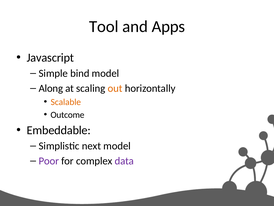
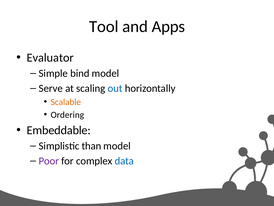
Javascript: Javascript -> Evaluator (50, 57)
Along: Along -> Serve (51, 88)
out colour: orange -> blue (115, 88)
Outcome: Outcome -> Ordering (67, 115)
next: next -> than (91, 146)
data colour: purple -> blue (124, 161)
